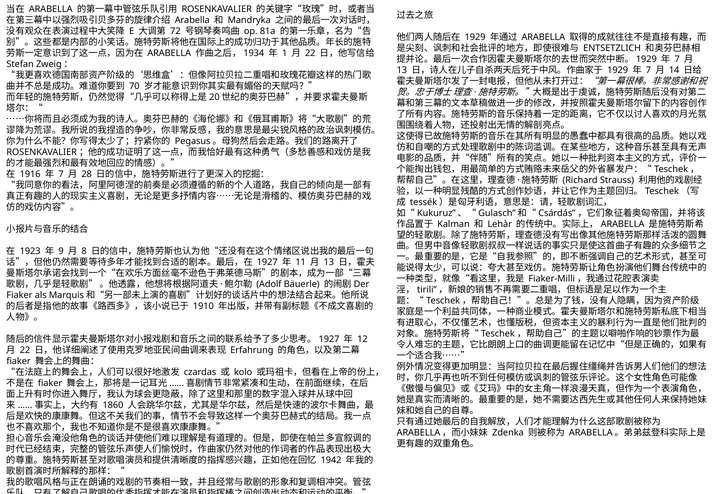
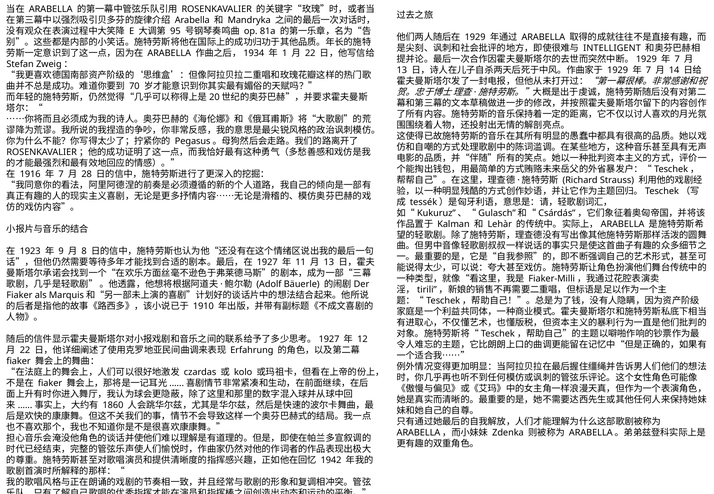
72: 72 -> 95 (175, 31)
ENTSETZLICH: ENTSETZLICH -> INTELLIGENT (612, 48)
